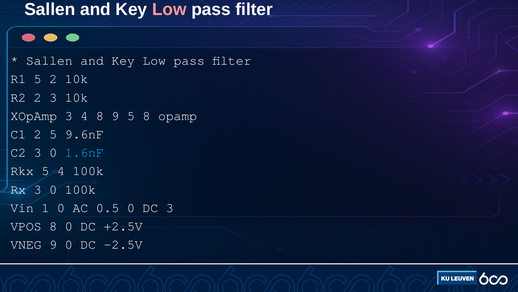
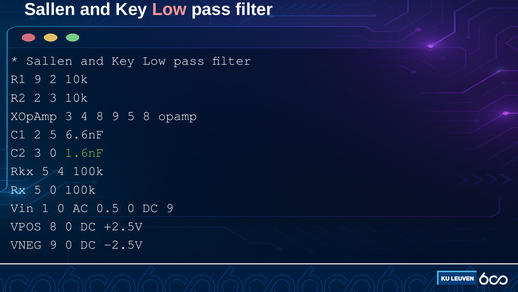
R1 5: 5 -> 9 (38, 79)
9.6nF: 9.6nF -> 6.6nF (84, 134)
1.6nF colour: light blue -> light green (84, 152)
Rx 3: 3 -> 5 (38, 189)
DC 3: 3 -> 9 (170, 207)
